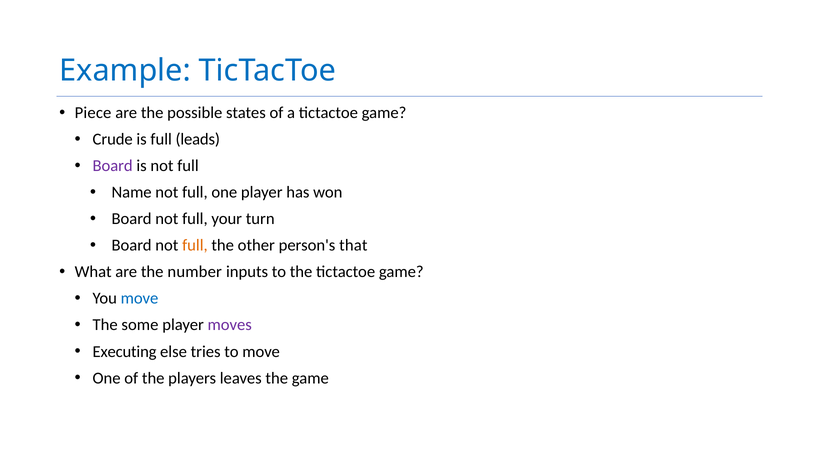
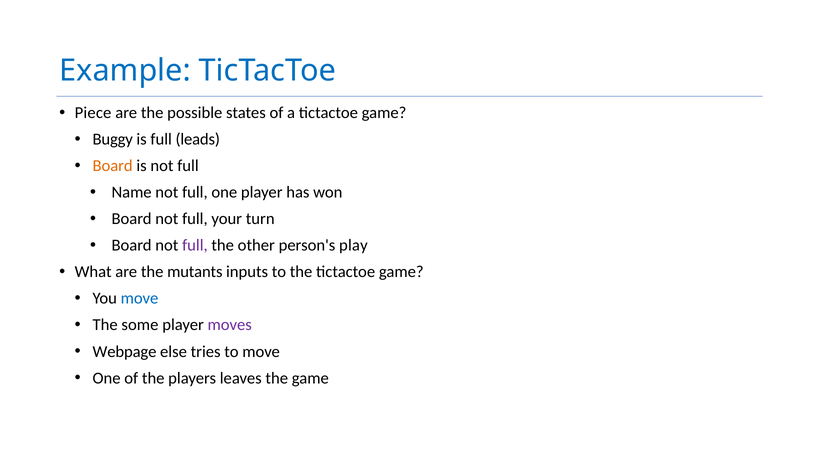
Crude: Crude -> Buggy (113, 139)
Board colour: purple -> orange (113, 166)
full colour: orange -> purple (195, 245)
that: that -> play (353, 245)
number: number -> mutants (195, 272)
Executing: Executing -> Webpage (125, 351)
